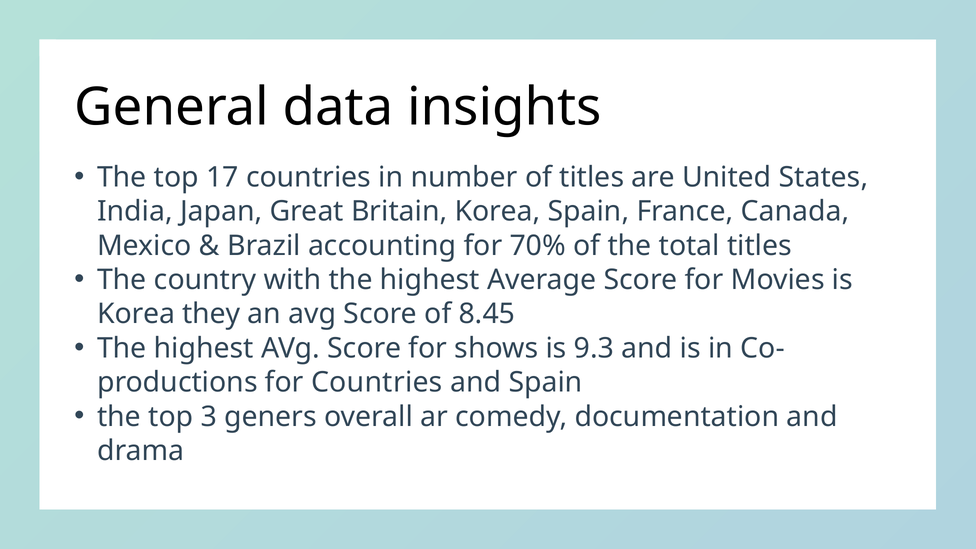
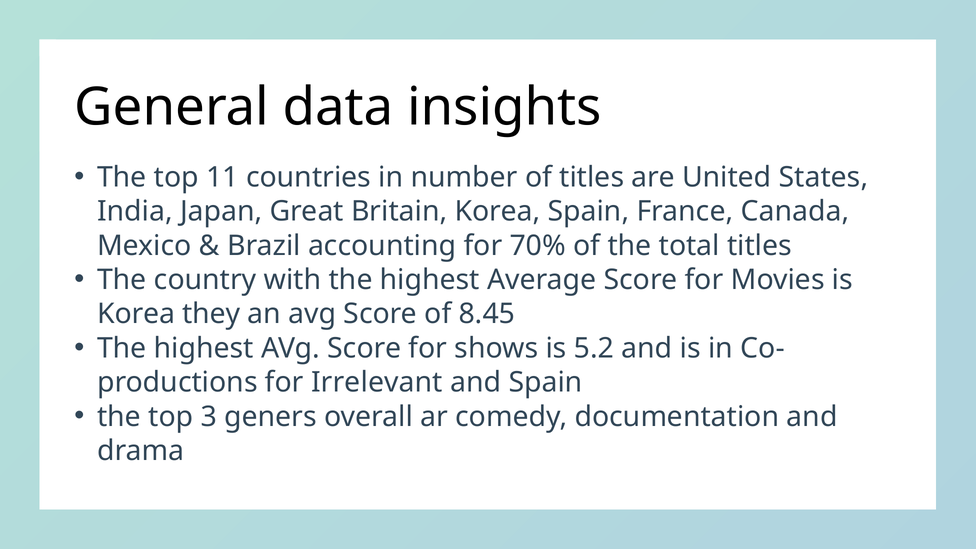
17: 17 -> 11 (222, 177)
9.3: 9.3 -> 5.2 (594, 348)
for Countries: Countries -> Irrelevant (377, 382)
